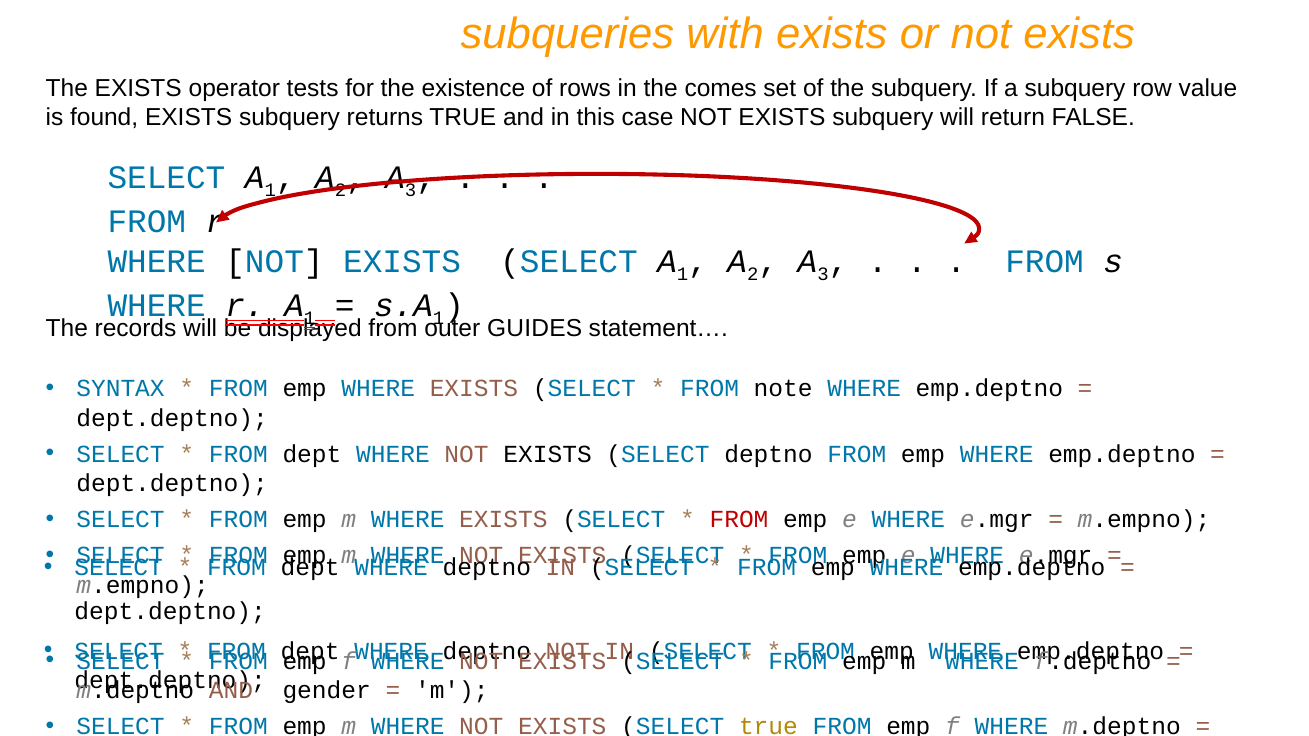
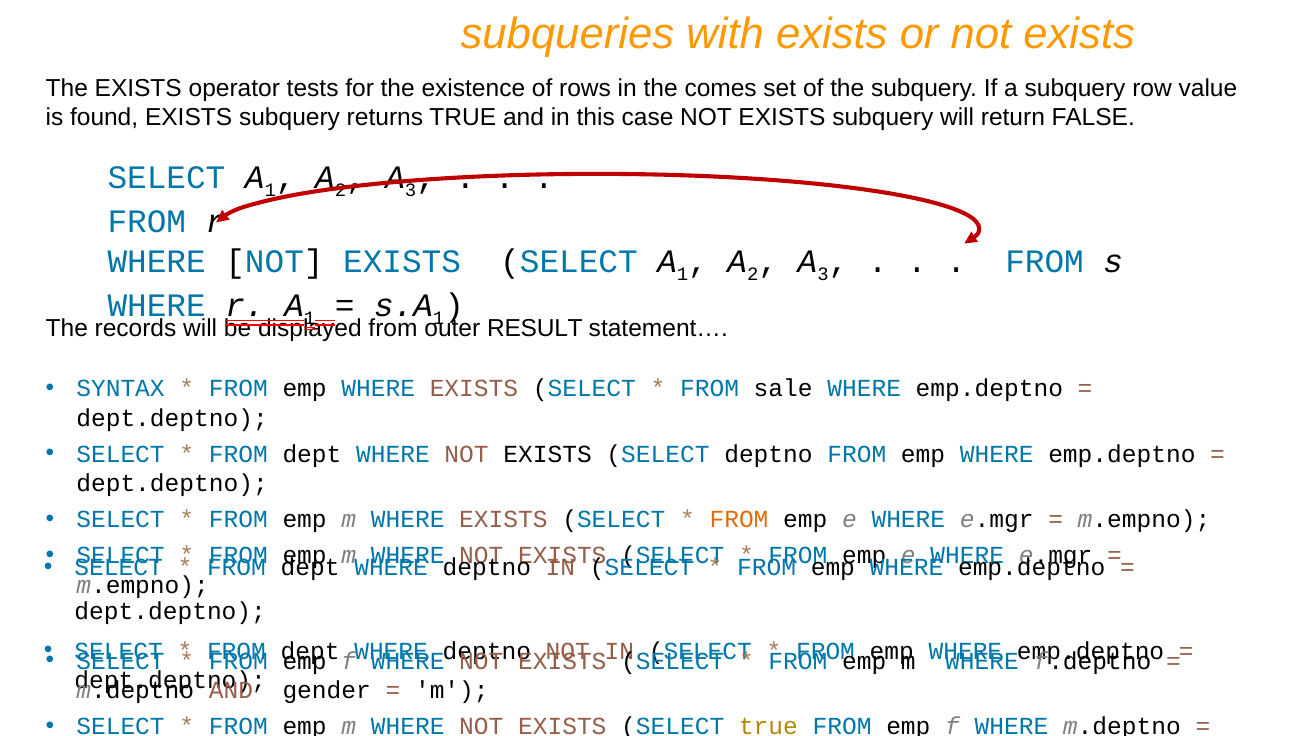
GUIDES: GUIDES -> RESULT (535, 329)
note: note -> sale (783, 389)
FROM colour: red -> orange (739, 520)
